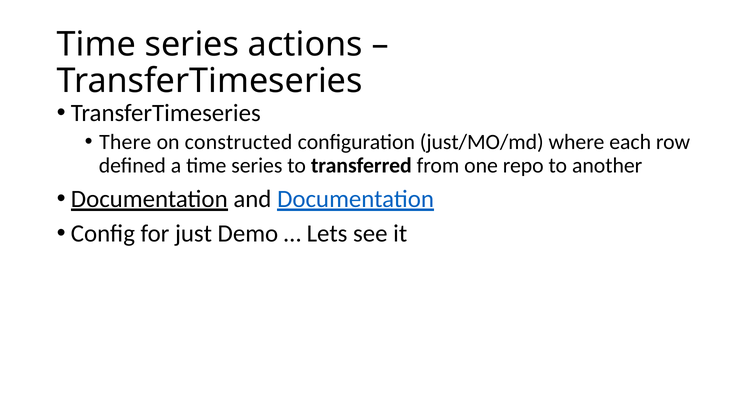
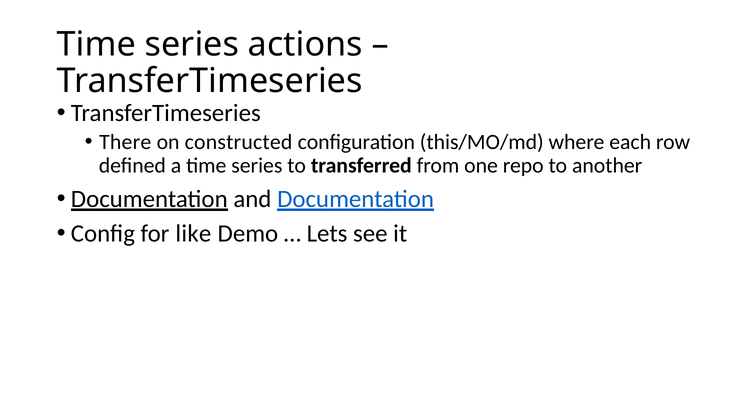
just/MO/md: just/MO/md -> this/MO/md (482, 142)
just: just -> like (193, 233)
